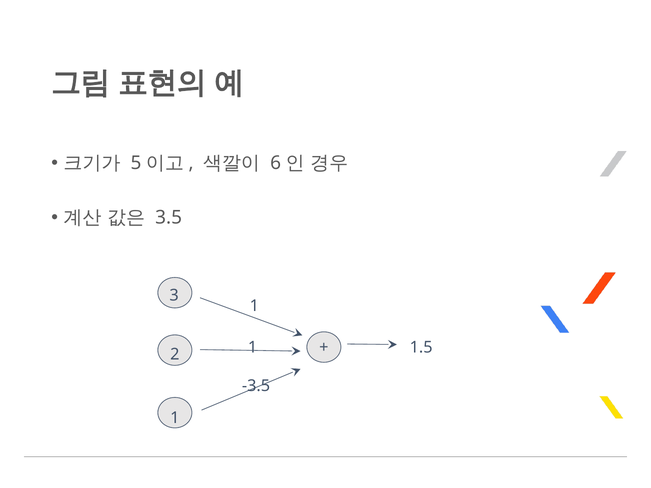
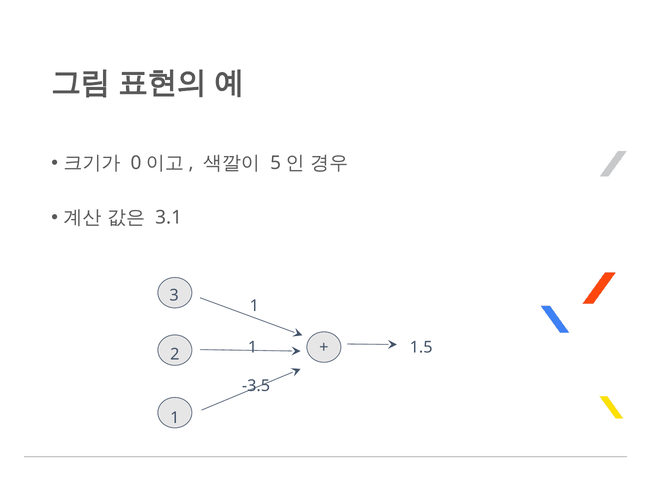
5: 5 -> 0 (136, 163)
6: 6 -> 5 (276, 163)
3.5: 3.5 -> 3.1 (169, 218)
